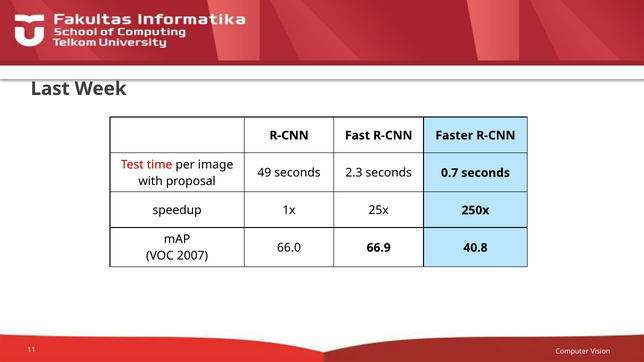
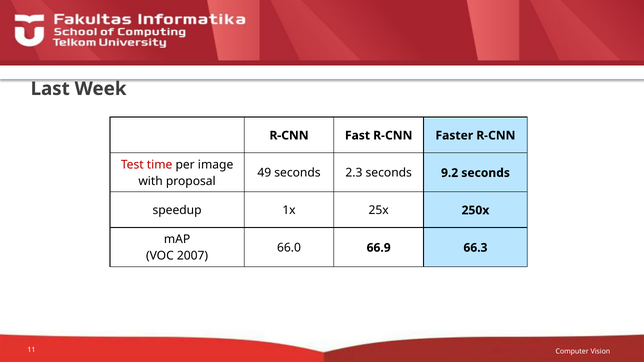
0.7: 0.7 -> 9.2 (450, 173)
40.8: 40.8 -> 66.3 (475, 248)
